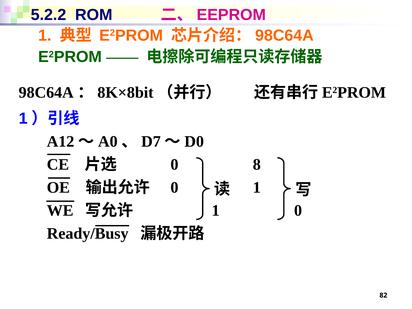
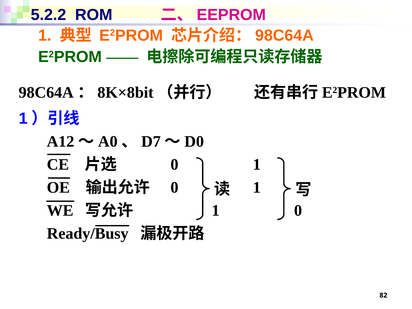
8: 8 -> 1 (257, 165)
